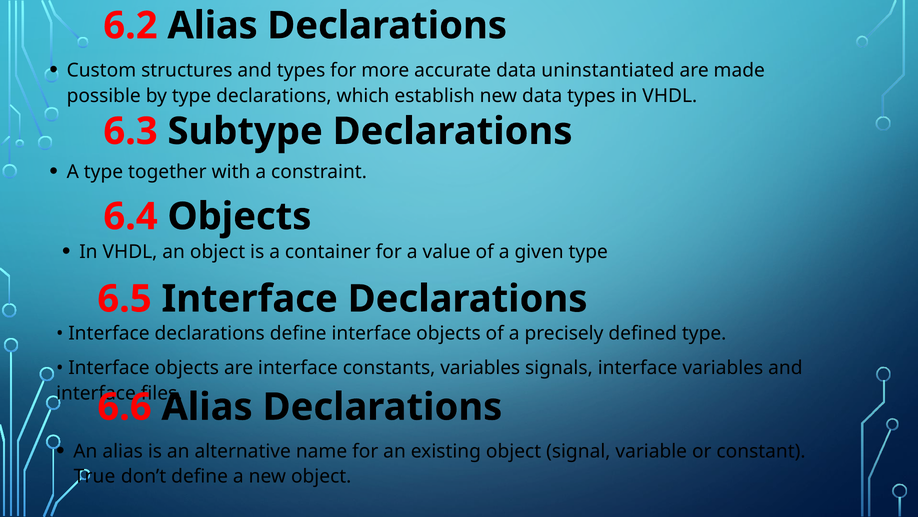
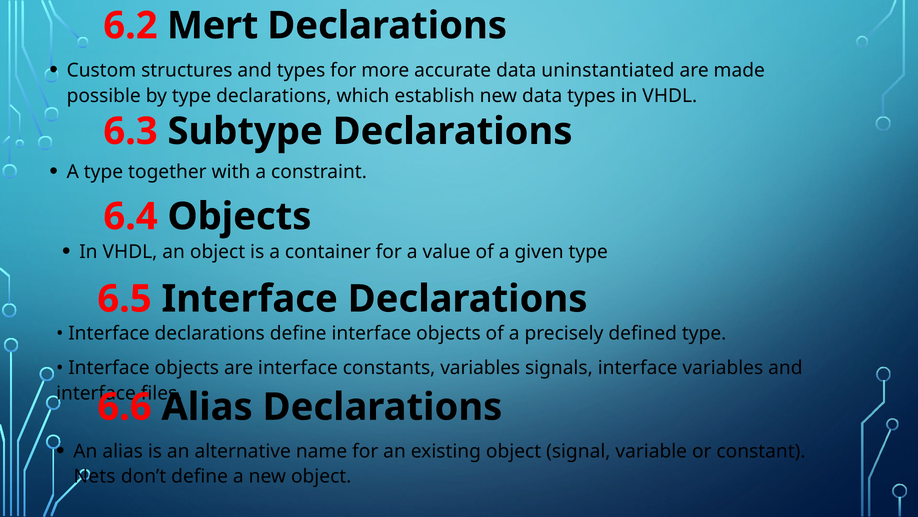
6.2 Alias: Alias -> Mert (213, 26)
True: True -> Nets (95, 476)
